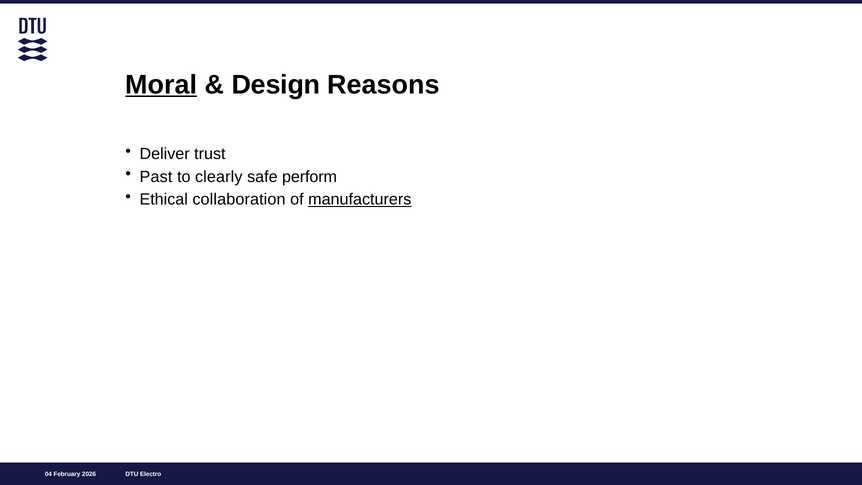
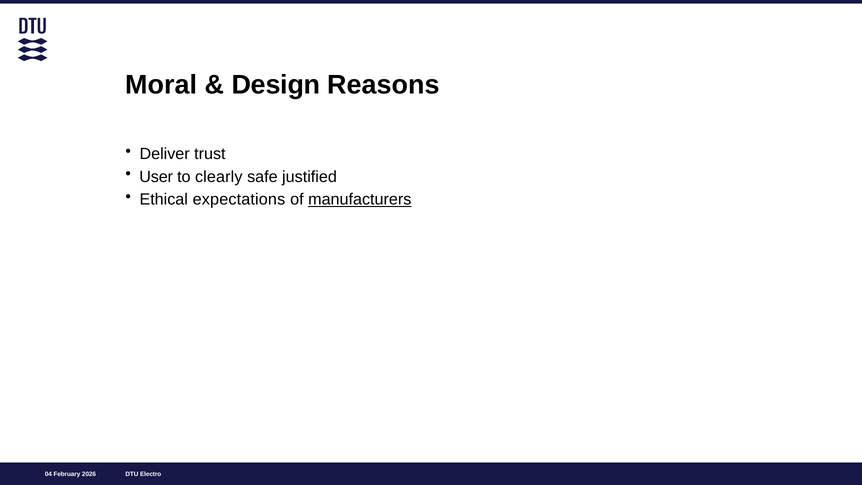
Moral underline: present -> none (161, 85)
Past: Past -> User (156, 177)
perform: perform -> justified (310, 177)
collaboration: collaboration -> expectations (239, 199)
